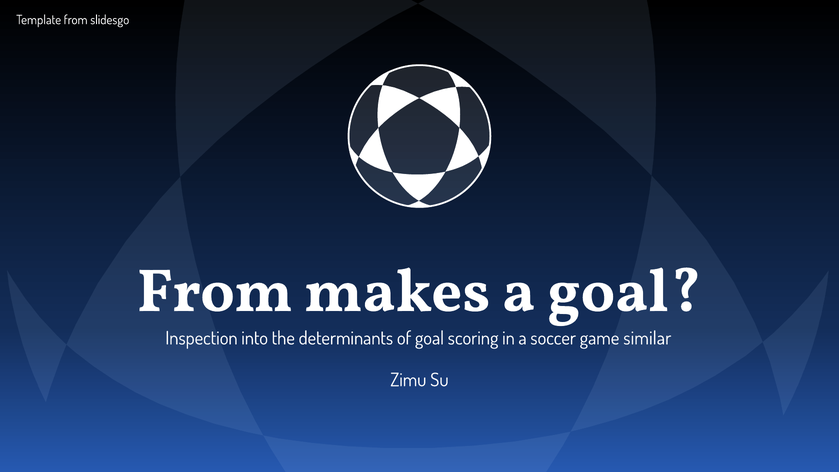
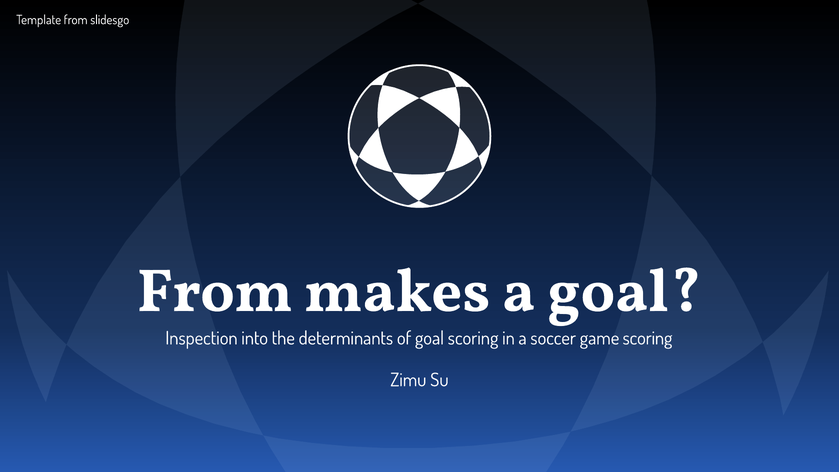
game similar: similar -> scoring (647, 338)
